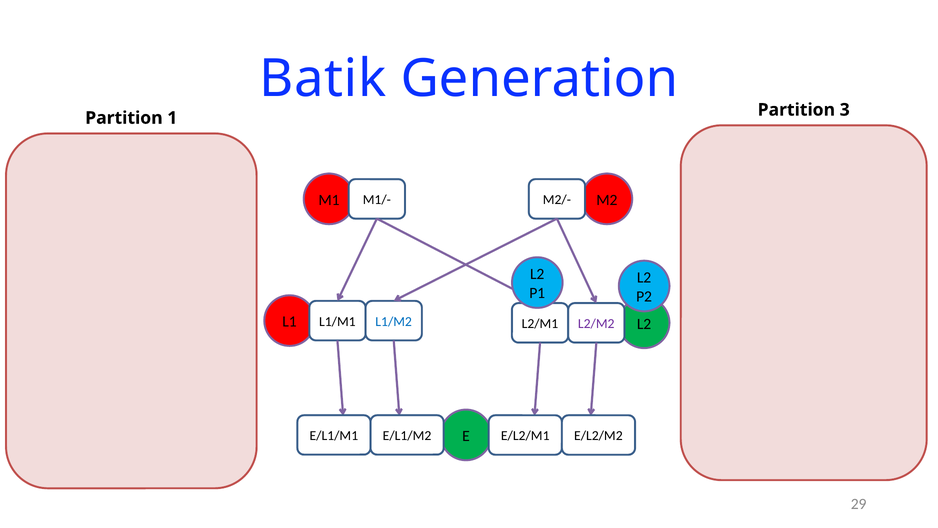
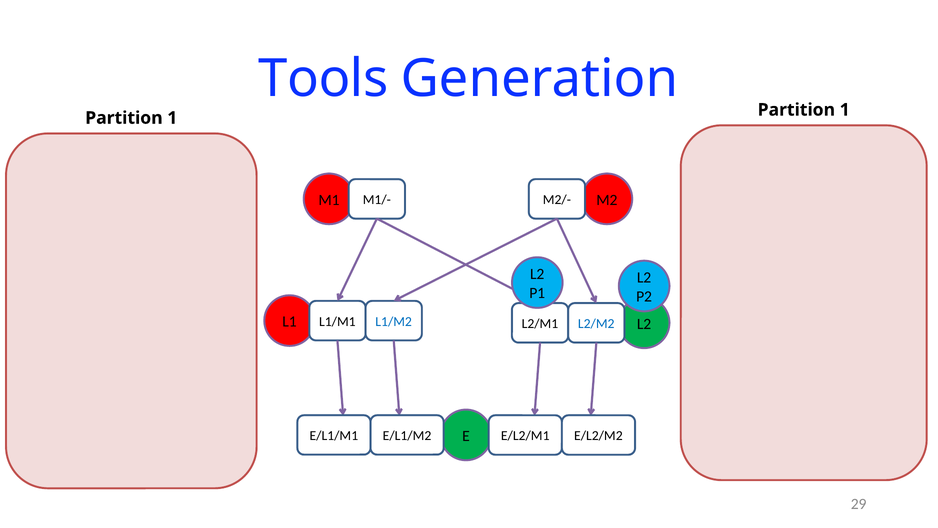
Batik: Batik -> Tools (323, 79)
1 Partition 3: 3 -> 1 (845, 110)
L2/M2 colour: purple -> blue (596, 324)
